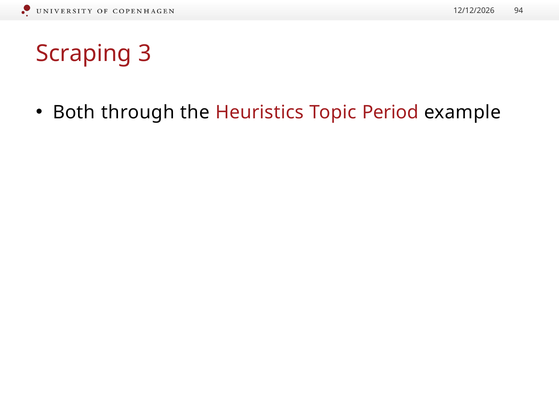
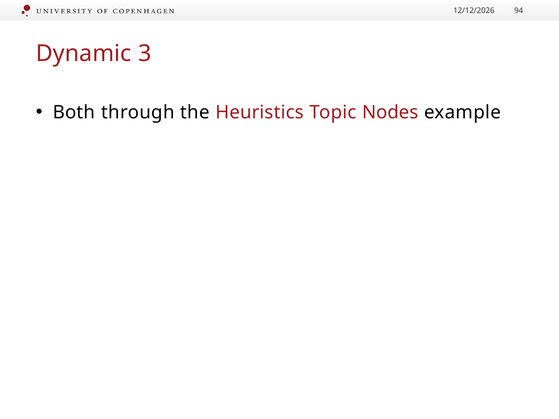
Scraping: Scraping -> Dynamic (84, 53)
Period: Period -> Nodes (390, 112)
